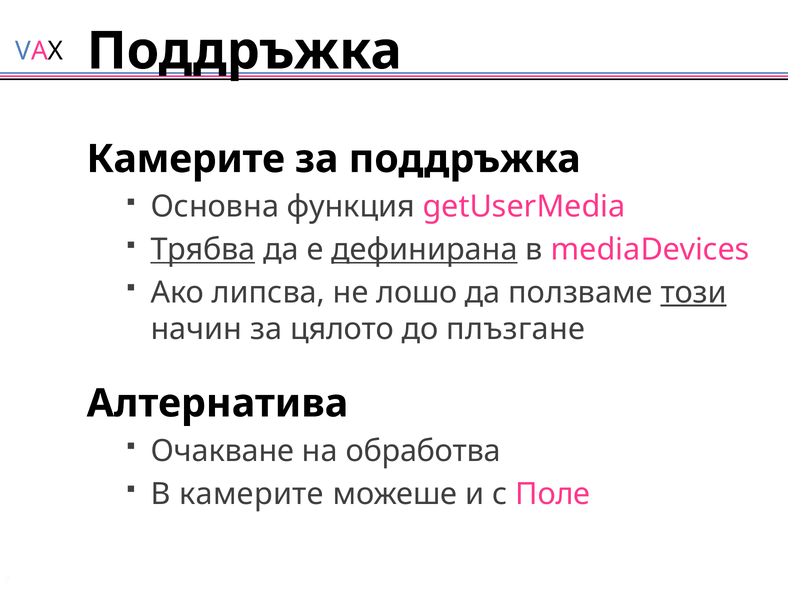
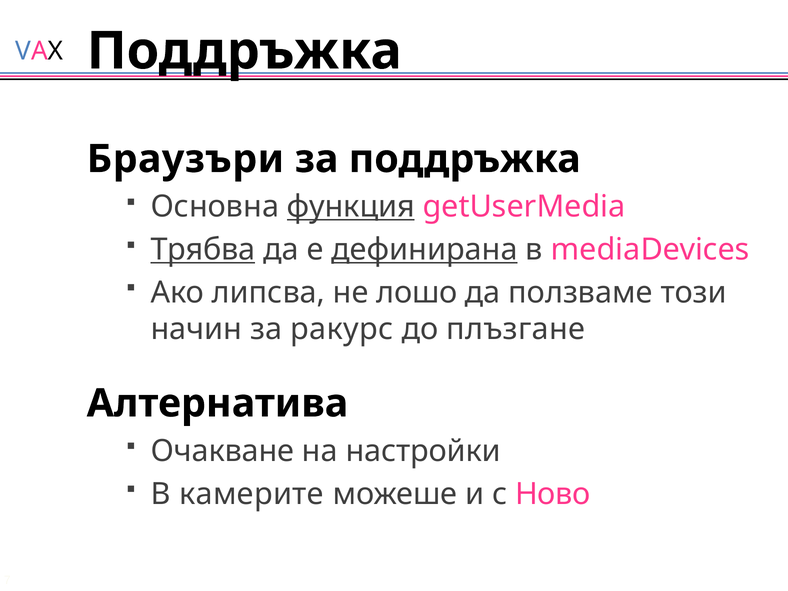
Камерите: Камерите -> Браузъри (185, 159)
функция underline: none -> present (351, 207)
този underline: present -> none (694, 292)
цялото: цялото -> ракурс (342, 329)
обработва: обработва -> настройки (423, 451)
Поле: Поле -> Ново (553, 494)
